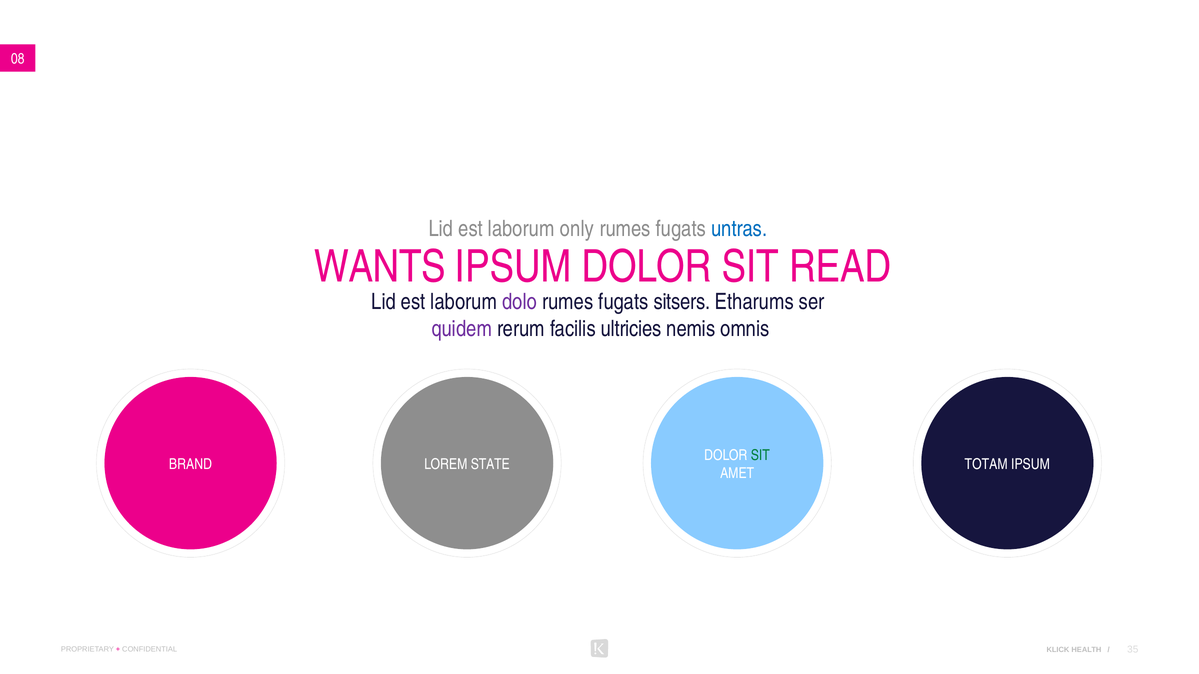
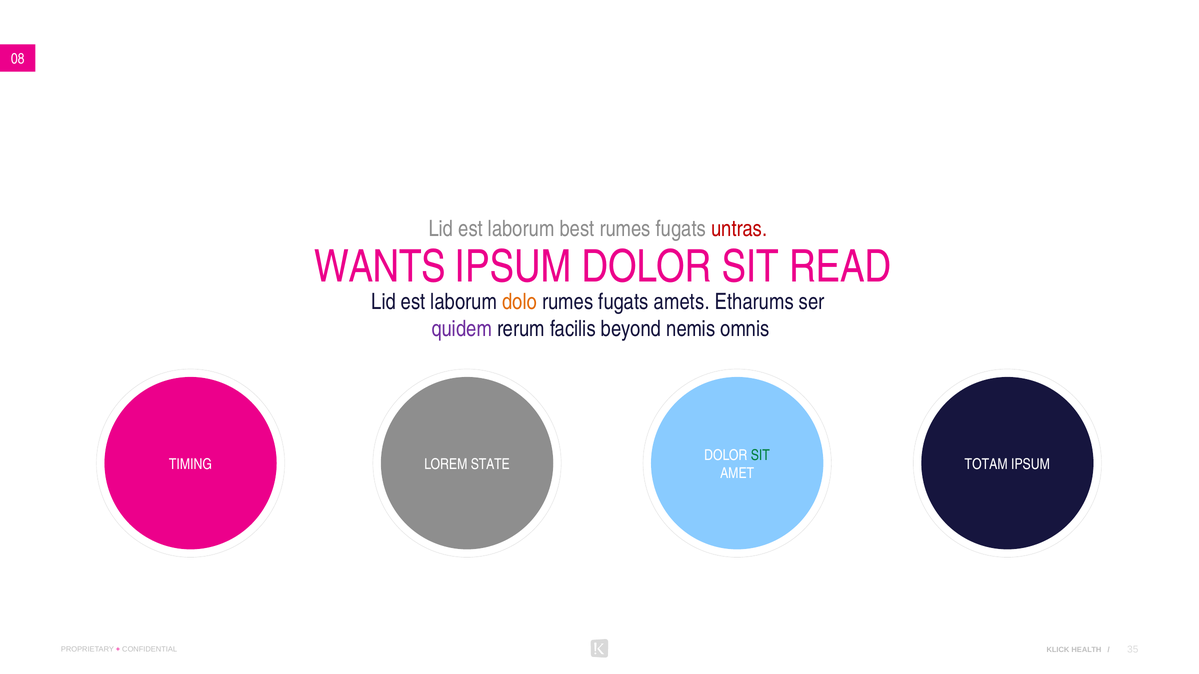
only: only -> best (577, 229)
untras colour: blue -> red (739, 229)
dolo colour: purple -> orange (520, 302)
sitsers: sitsers -> amets (682, 302)
ultricies: ultricies -> beyond (631, 329)
BRAND: BRAND -> TIMING (191, 464)
